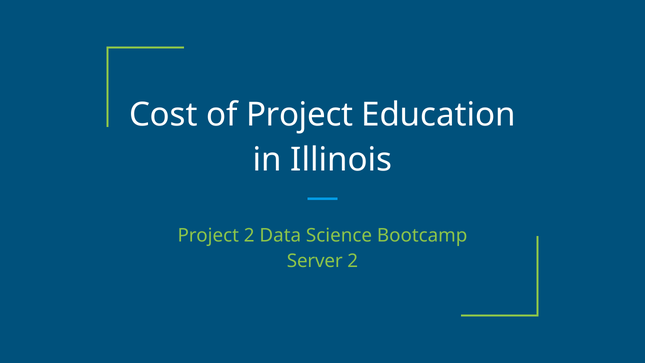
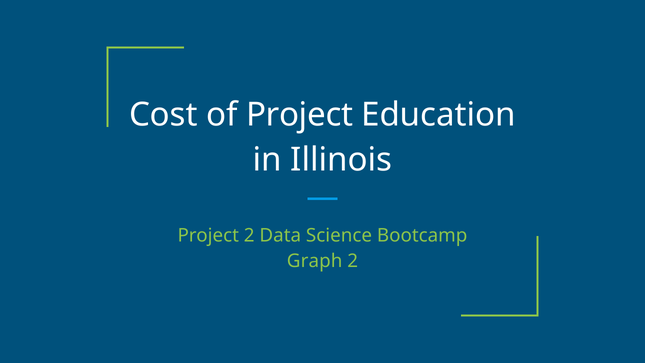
Server: Server -> Graph (315, 261)
